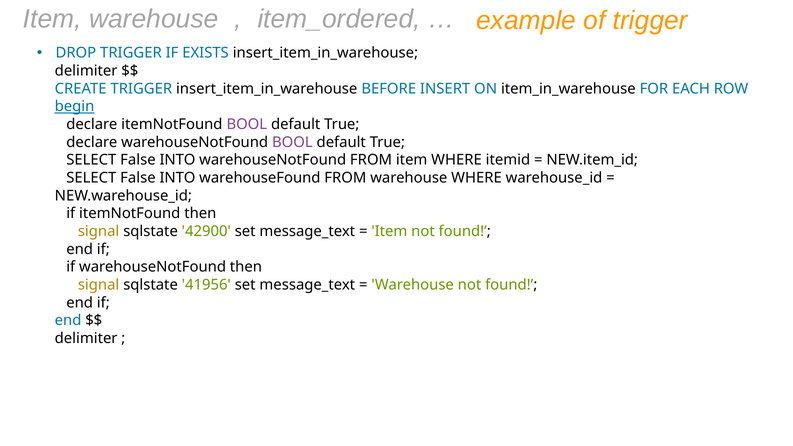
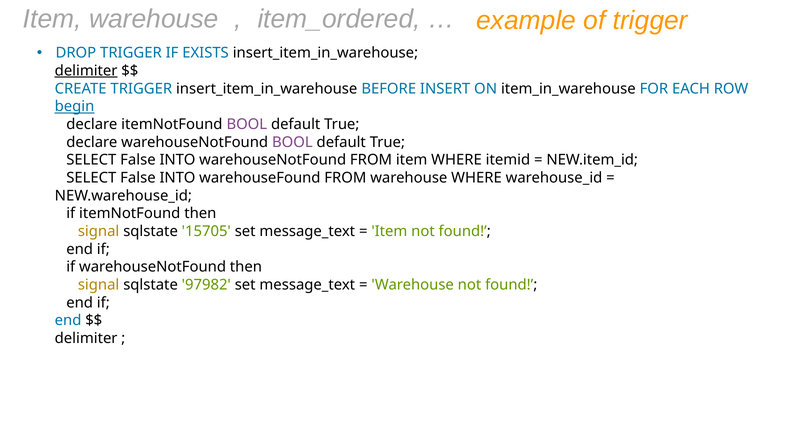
delimiter underline: none -> present (86, 71)
42900: 42900 -> 15705 (206, 231)
41956: 41956 -> 97982 (206, 285)
